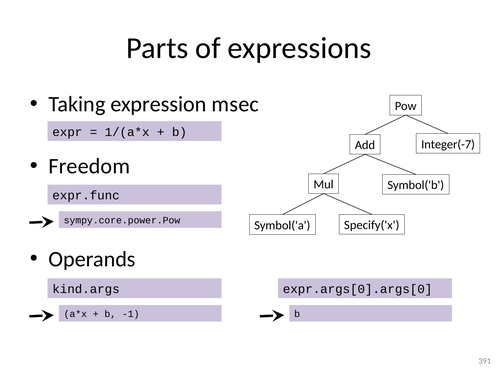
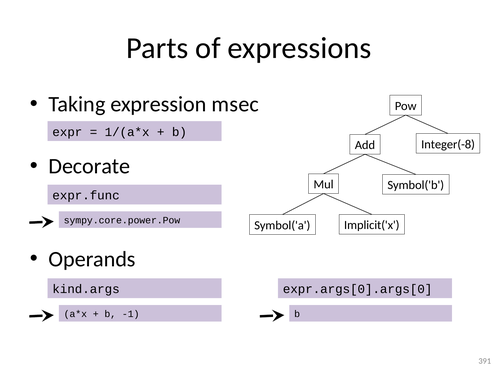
Integer(-7: Integer(-7 -> Integer(-8 (448, 145)
Freedom: Freedom -> Decorate (89, 166)
Specify('x: Specify('x -> Implicit('x (372, 226)
